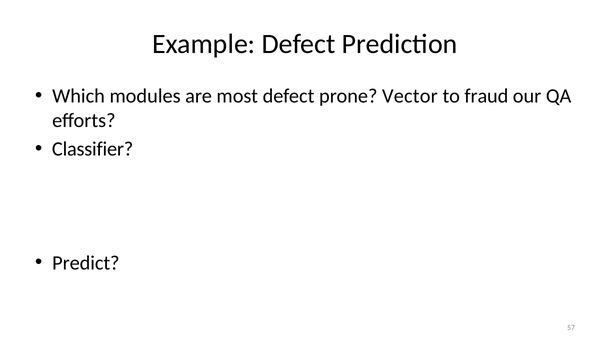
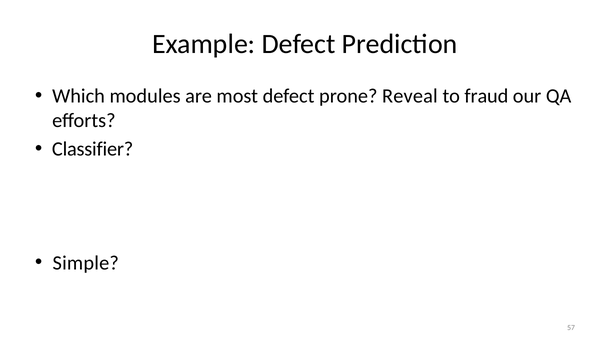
Vector: Vector -> Reveal (410, 96)
Predict: Predict -> Simple (86, 263)
